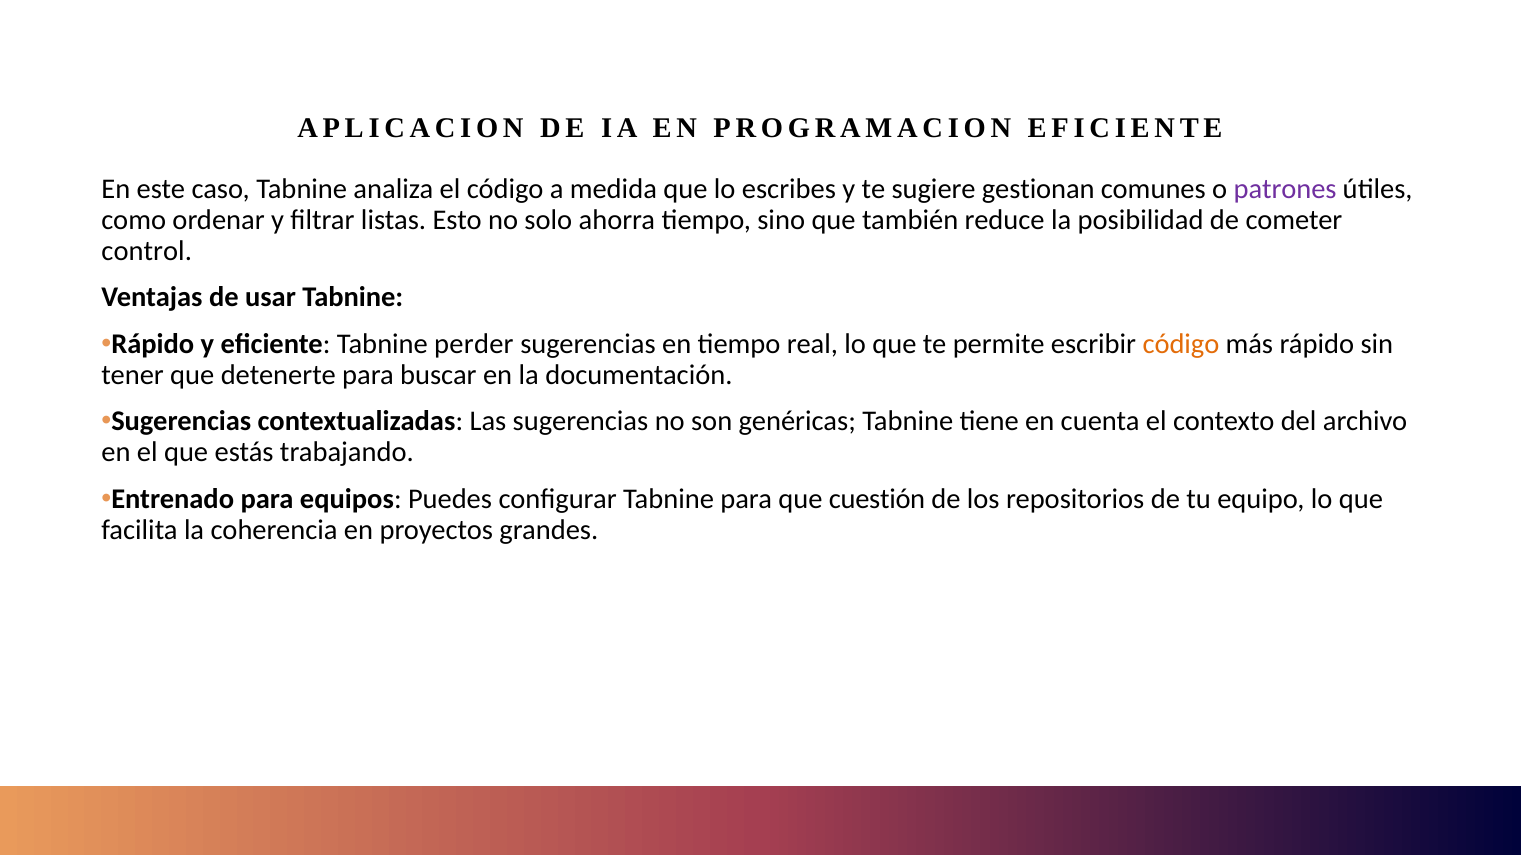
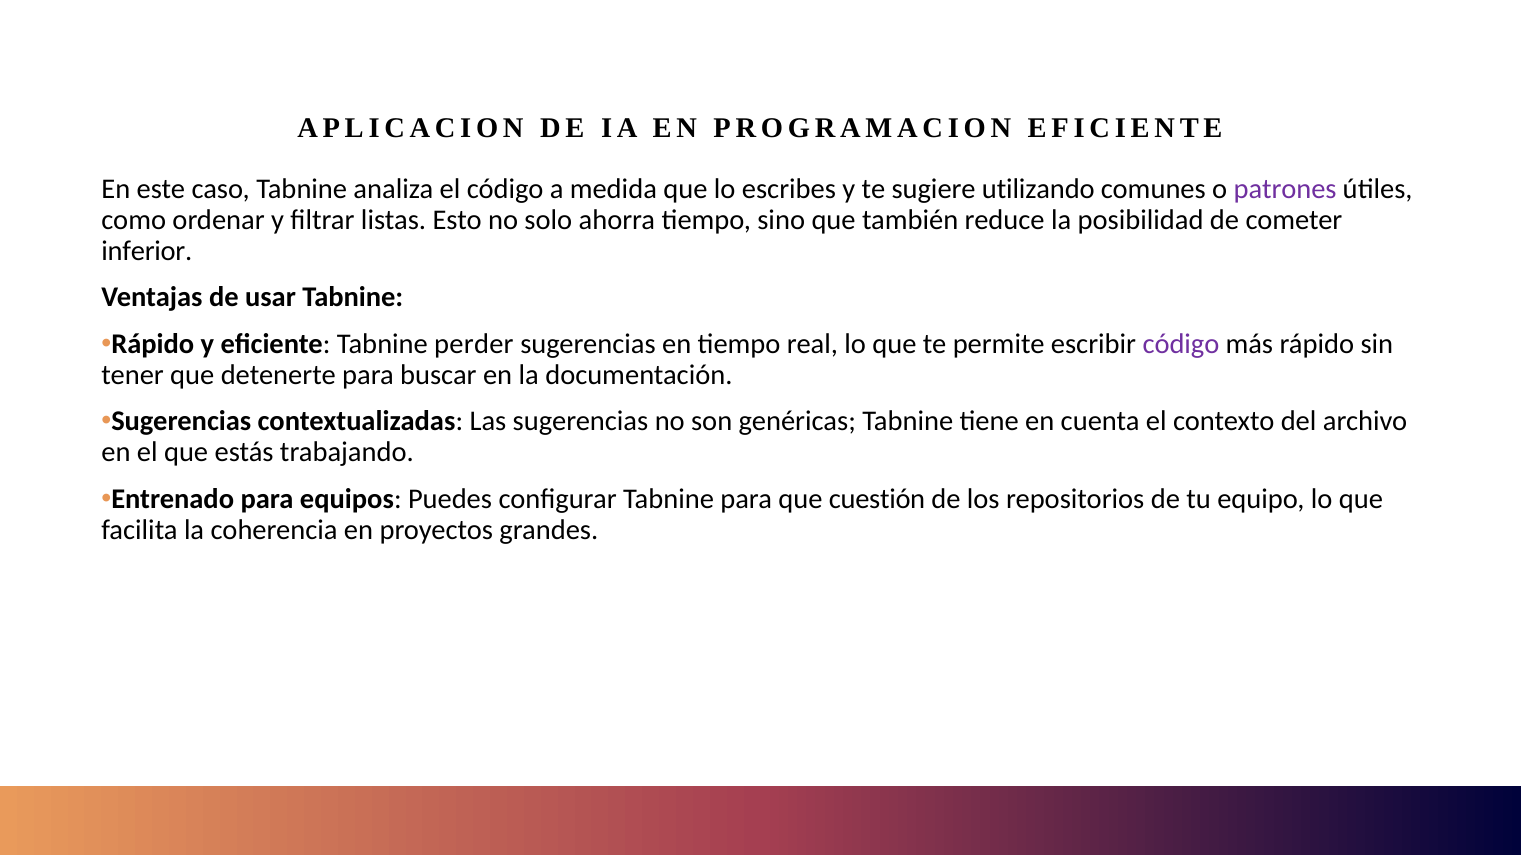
gestionan: gestionan -> utilizando (1038, 189)
control: control -> inferior (147, 251)
código colour: orange -> purple (1181, 344)
